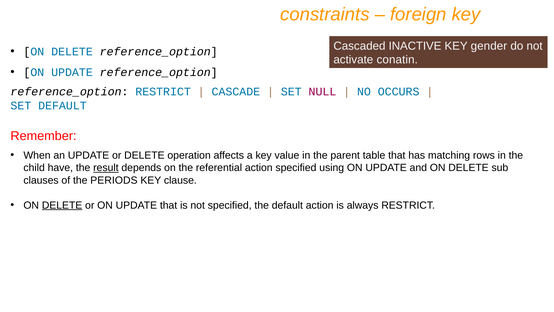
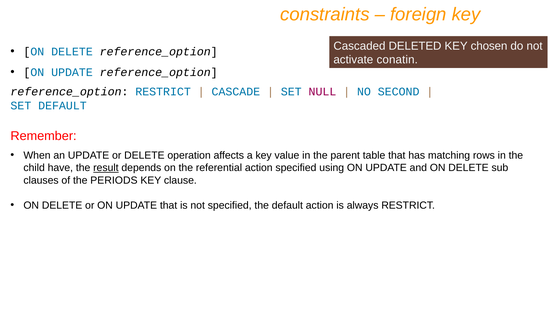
INACTIVE: INACTIVE -> DELETED (415, 46)
gender: gender -> chosen (489, 46)
OCCURS: OCCURS -> SECOND (399, 92)
DELETE underline: present -> none (62, 205)
